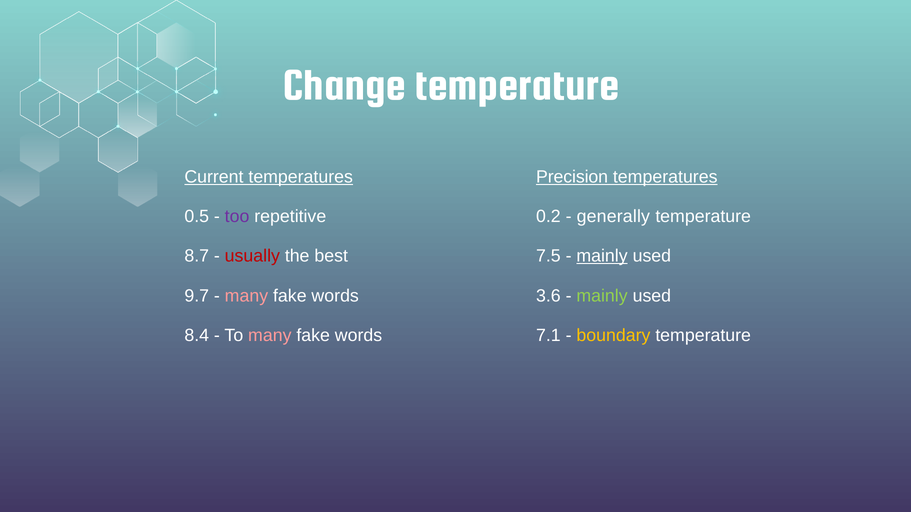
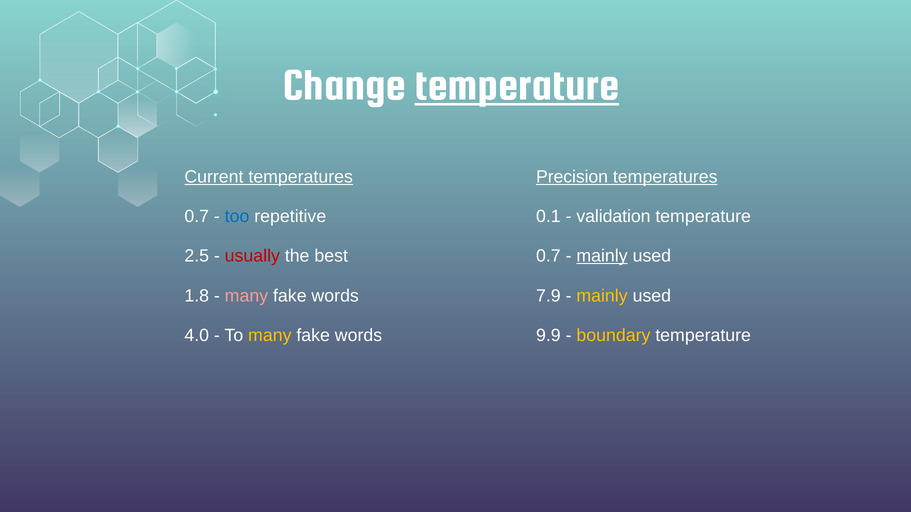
temperature underline: none -> present (517, 85)
0.5: 0.5 -> 0.7 (197, 217)
too colour: purple -> blue (237, 217)
0.2: 0.2 -> 0.1 (548, 217)
generally: generally -> validation (613, 217)
8.7: 8.7 -> 2.5 (197, 256)
7.5: 7.5 -> 0.7 (548, 256)
9.7: 9.7 -> 1.8 (197, 296)
3.6: 3.6 -> 7.9 (548, 296)
mainly colour: light green -> yellow (602, 296)
8.4: 8.4 -> 4.0 (197, 336)
many colour: pink -> yellow (270, 336)
7.1: 7.1 -> 9.9 (548, 336)
